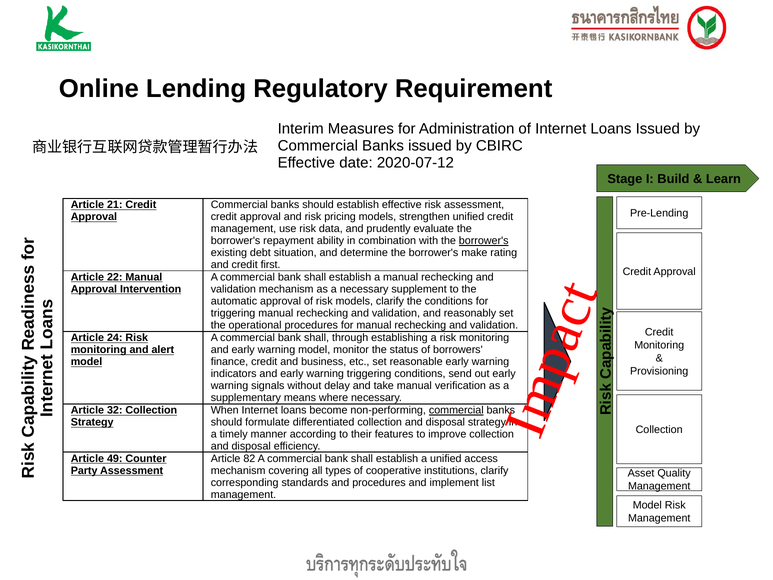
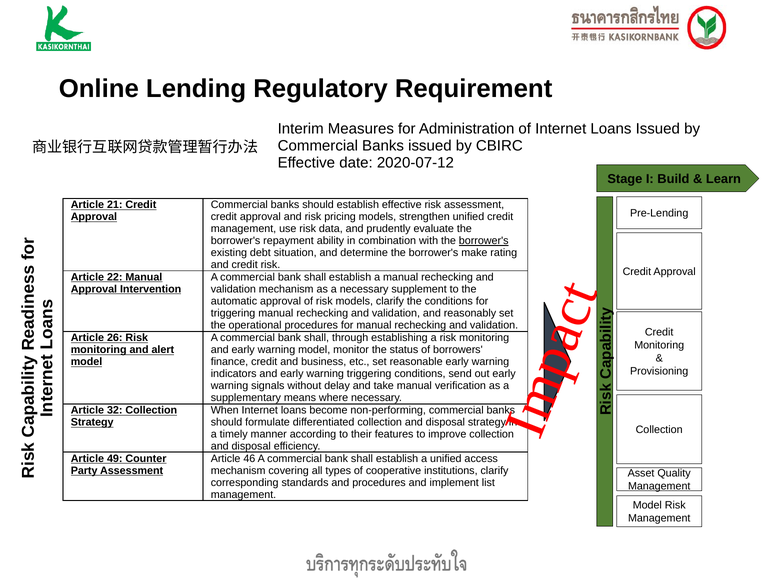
credit first: first -> risk (270, 265)
24: 24 -> 26 (115, 338)
commercial underline: present -> none (456, 410)
82: 82 -> 46 (249, 458)
